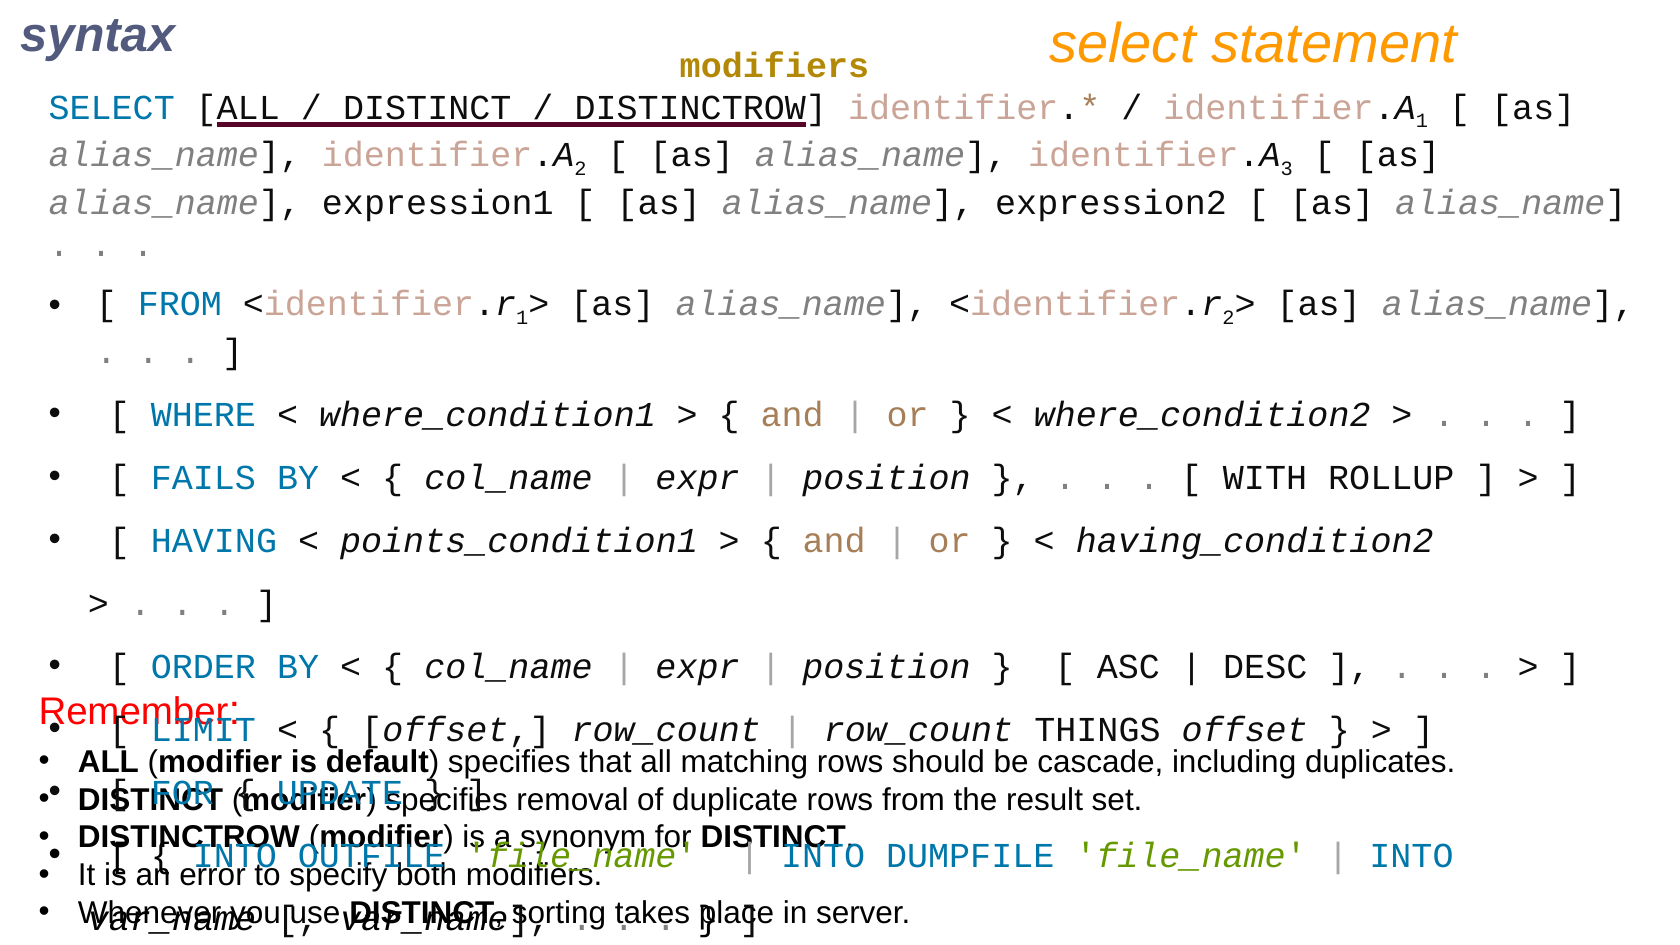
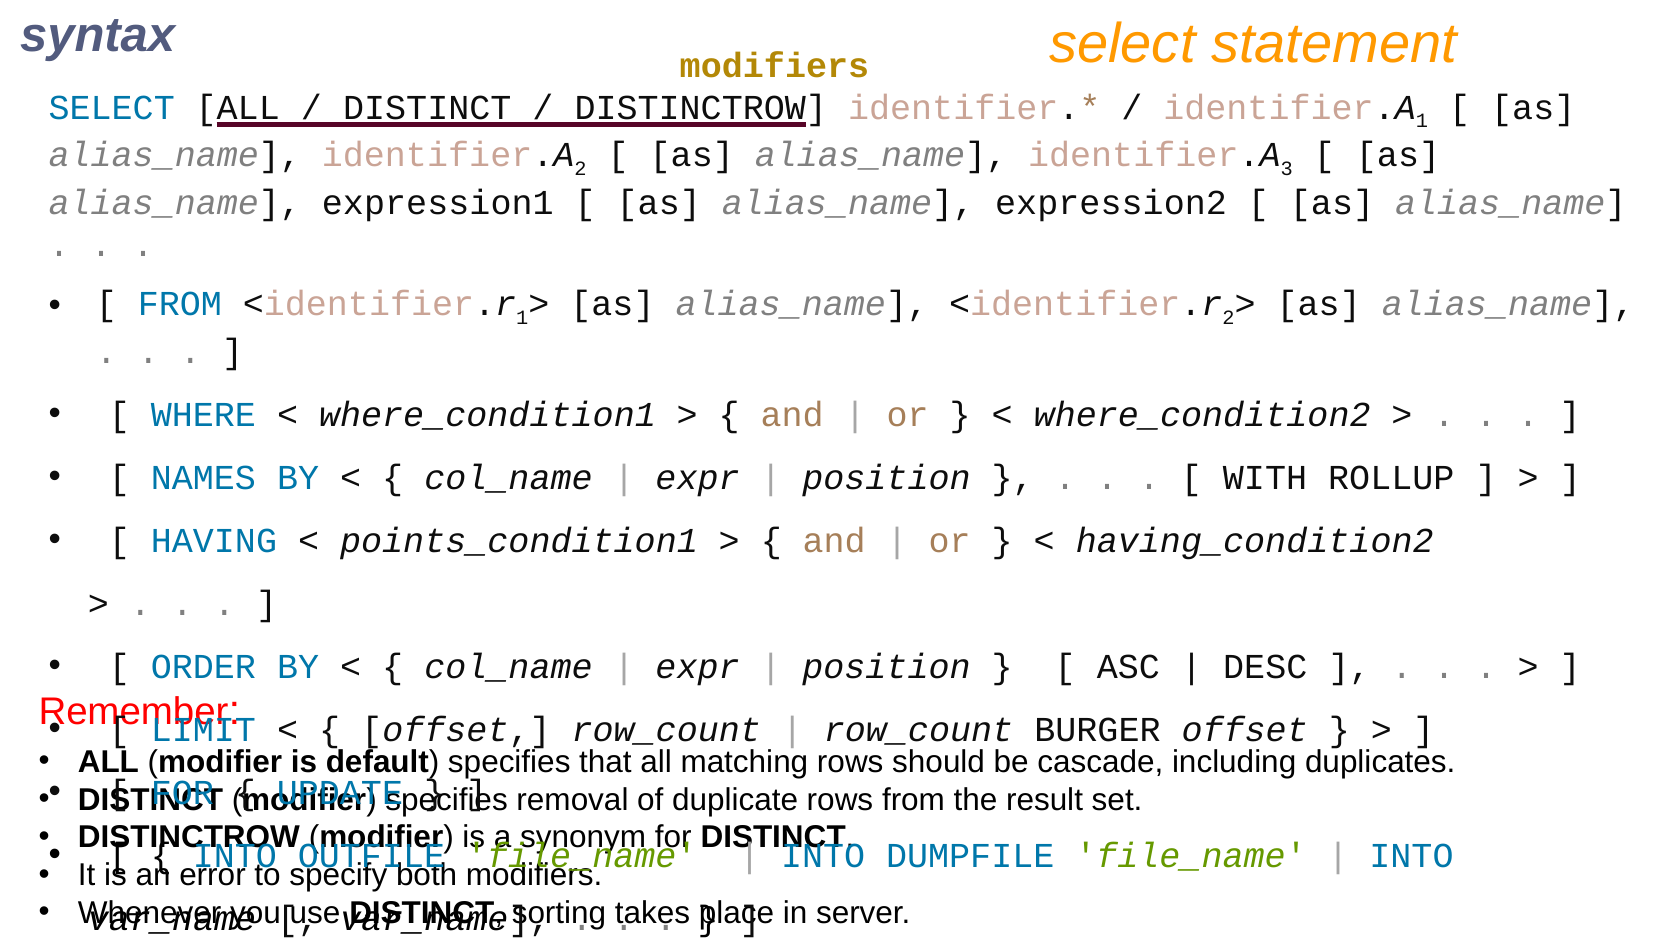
FAILS: FAILS -> NAMES (203, 478)
THINGS: THINGS -> BURGER (1097, 730)
